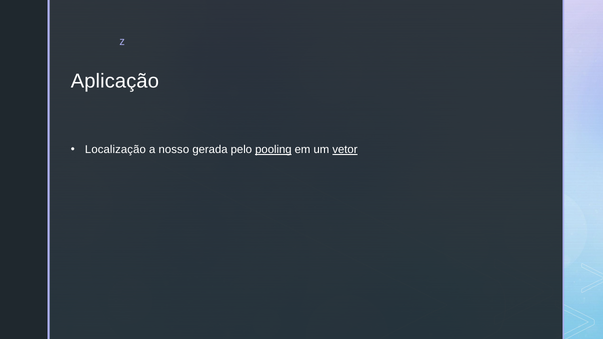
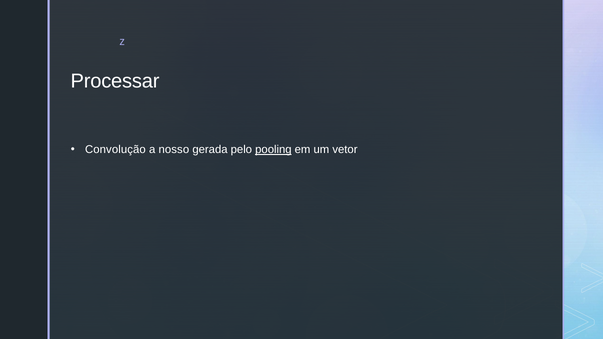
Aplicação: Aplicação -> Processar (115, 81)
Localização: Localização -> Convolução (115, 150)
vetor underline: present -> none (345, 150)
